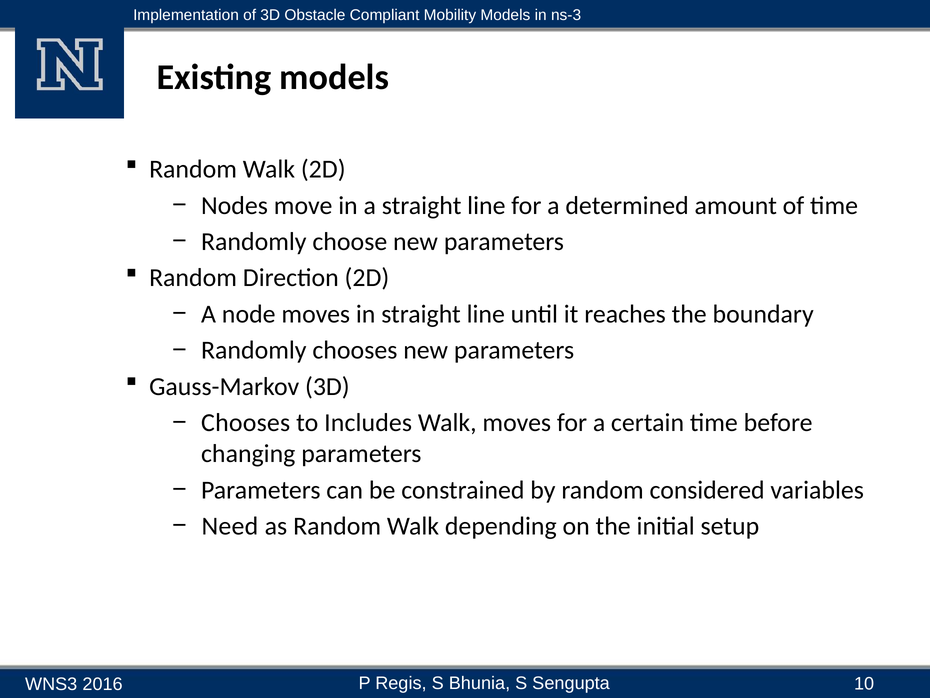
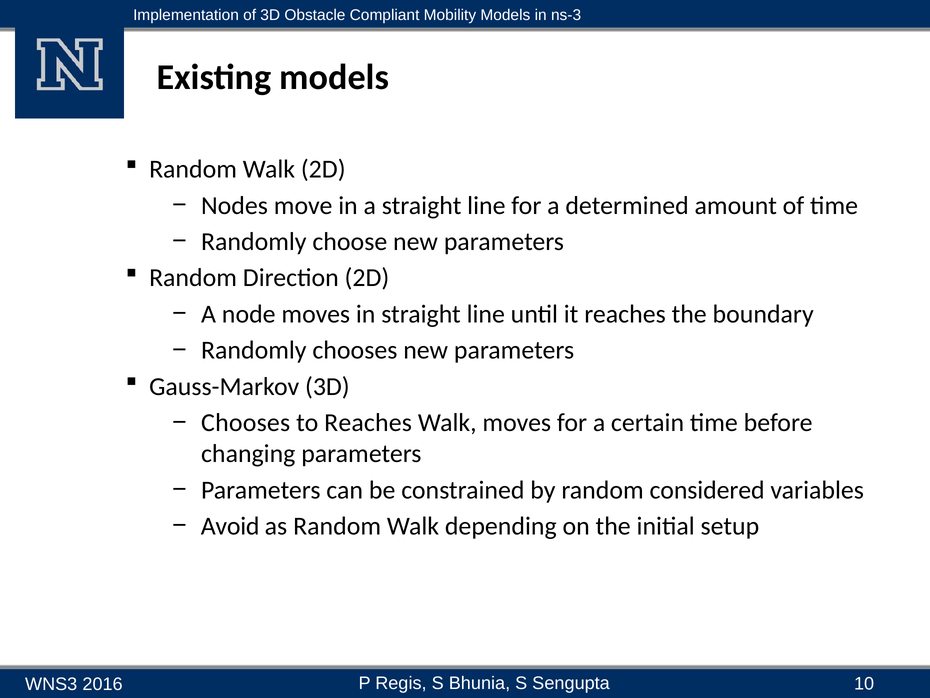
to Includes: Includes -> Reaches (368, 422)
Need: Need -> Avoid (230, 526)
